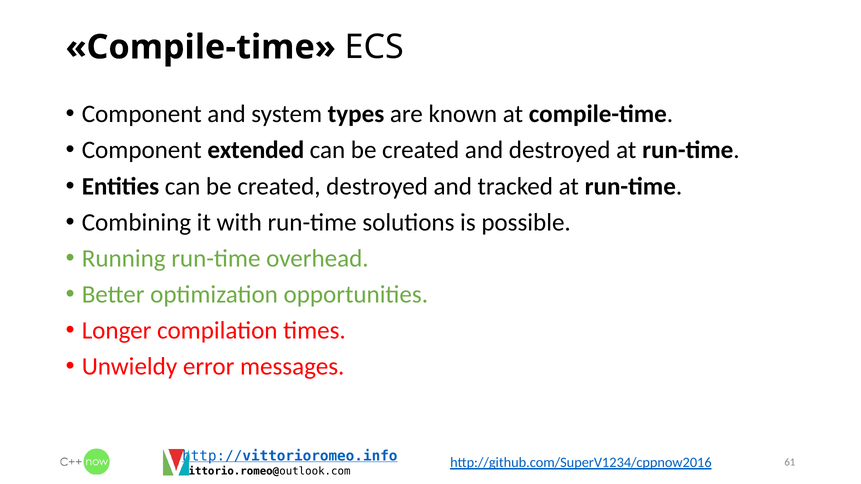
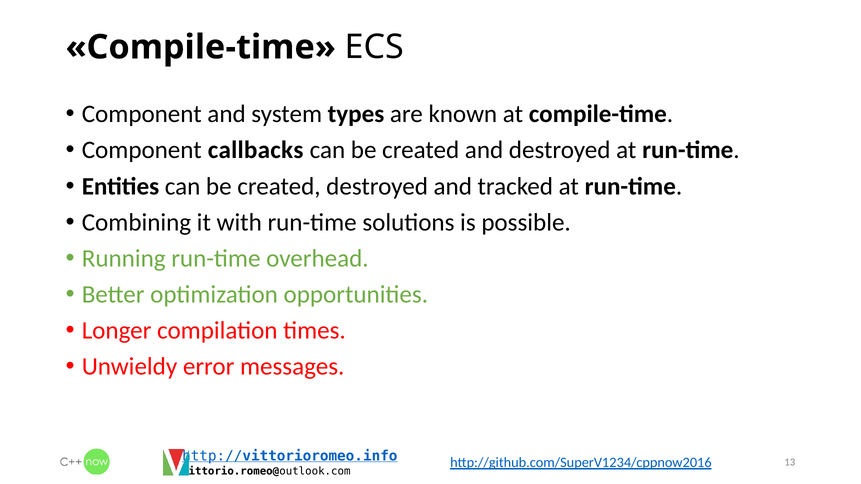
extended: extended -> callbacks (256, 150)
61: 61 -> 13 (790, 462)
